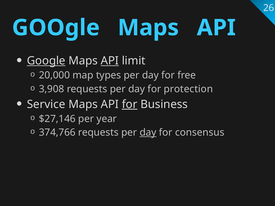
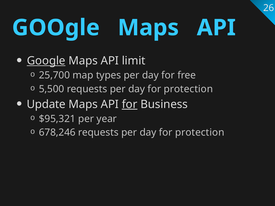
API underline: present -> none (110, 61)
20,000: 20,000 -> 25,700 (54, 75)
3,908: 3,908 -> 5,500 (52, 89)
Service: Service -> Update (46, 104)
$27,146: $27,146 -> $95,321 (57, 119)
374,766: 374,766 -> 678,246 (57, 133)
day underline: present -> none (148, 133)
consensus: consensus -> protection (200, 133)
